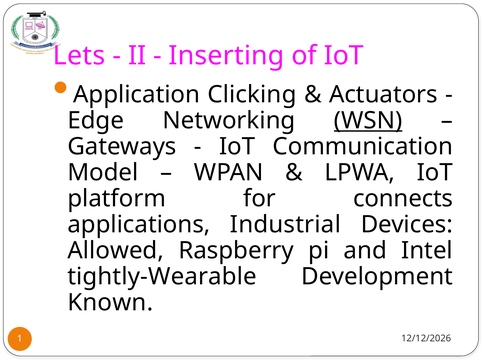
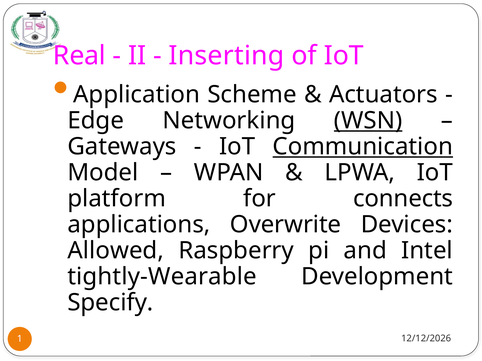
Lets: Lets -> Real (79, 56)
Clicking: Clicking -> Scheme (252, 95)
Communication underline: none -> present (363, 147)
Industrial: Industrial -> Overwrite (286, 225)
Known: Known -> Specify (110, 303)
